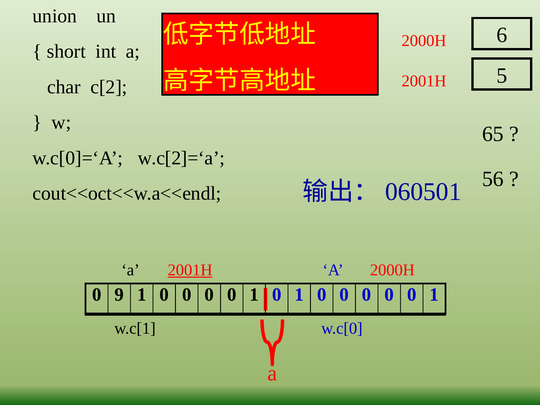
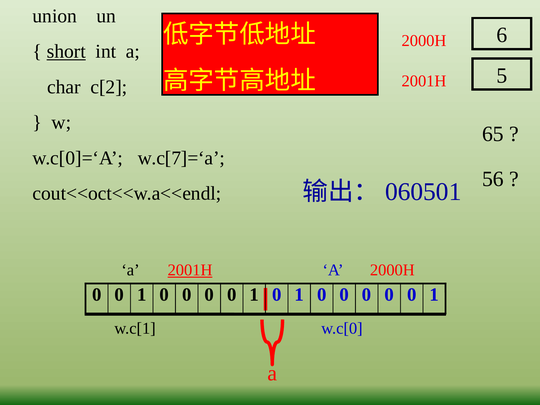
short underline: none -> present (66, 51)
w.c[2]=‘a: w.c[2]=‘a -> w.c[7]=‘a (181, 158)
9: 9 -> 0 (119, 295)
